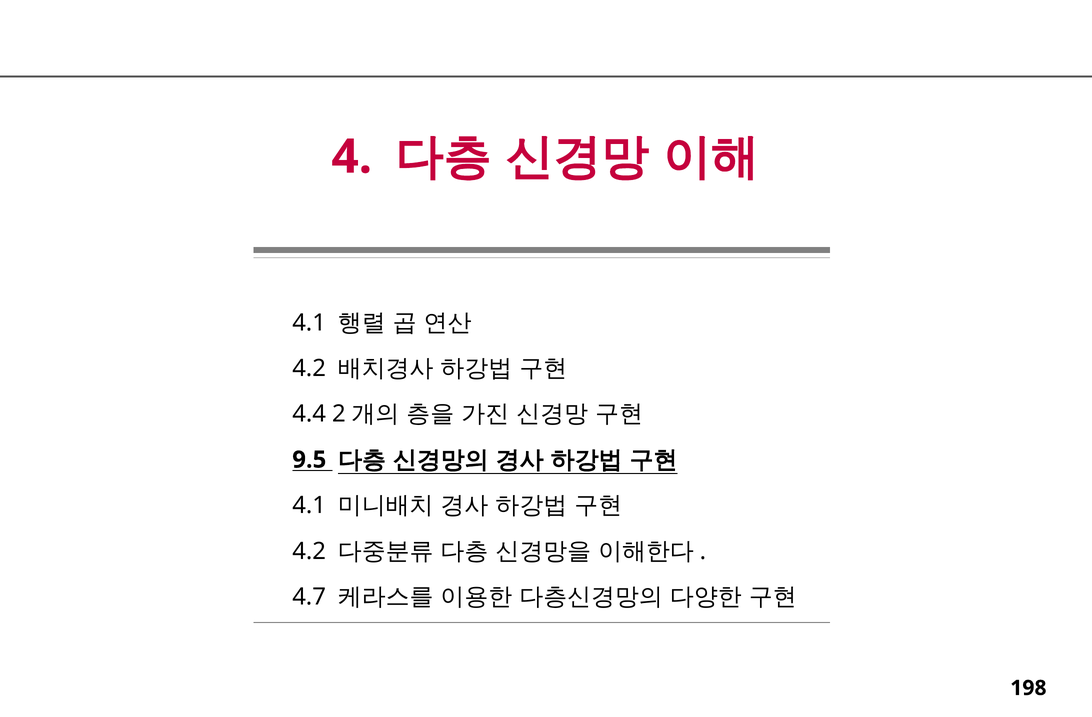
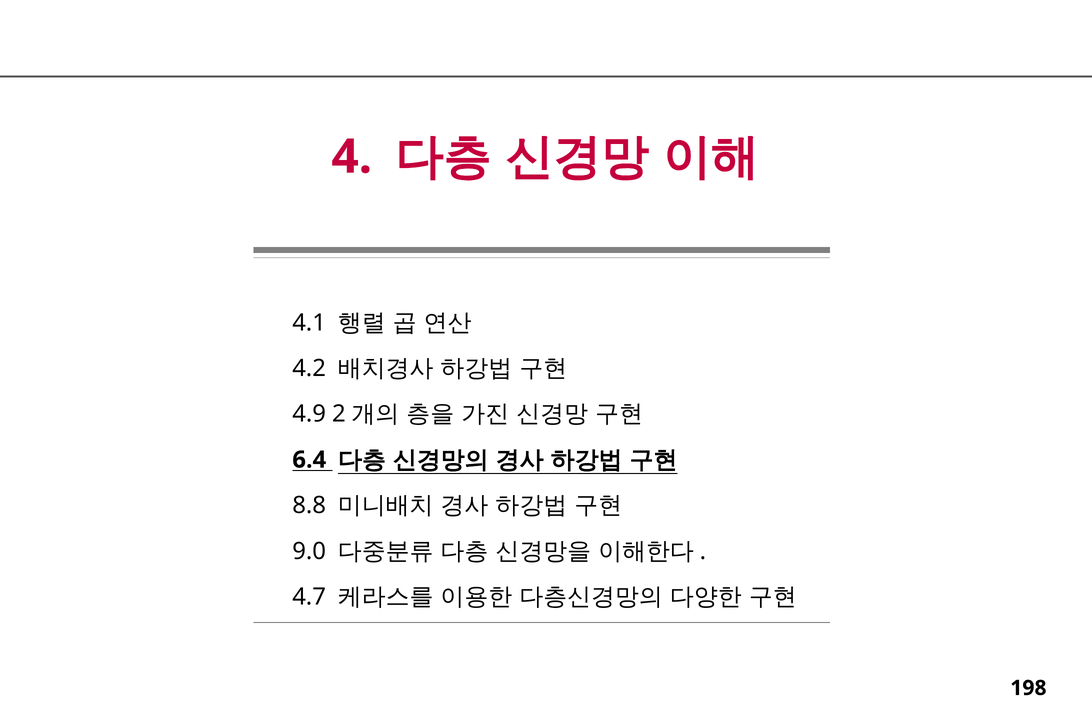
4.4: 4.4 -> 4.9 (309, 414)
9.5: 9.5 -> 6.4 (309, 460)
4.1: 4.1 -> 8.8 (309, 506)
4.2: 4.2 -> 9.0 (309, 551)
